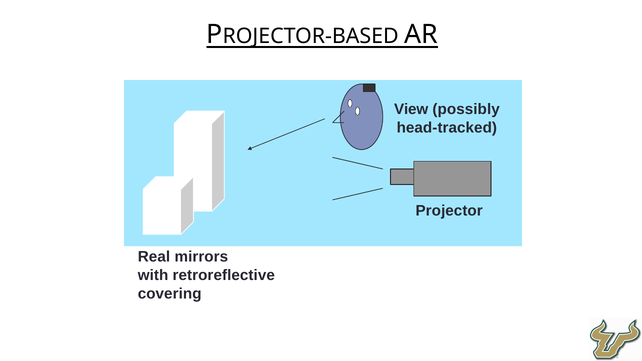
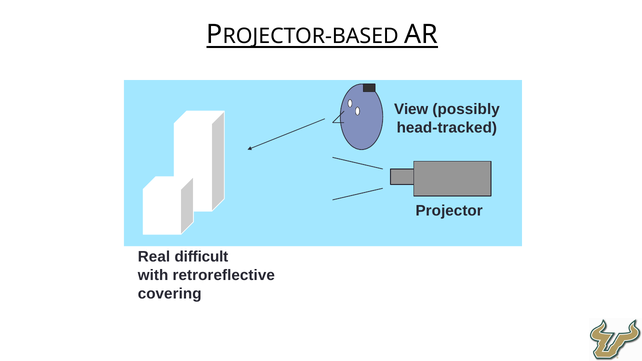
mirrors: mirrors -> difficult (201, 257)
